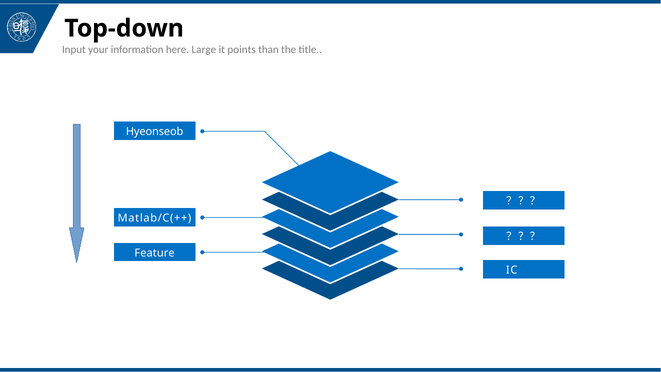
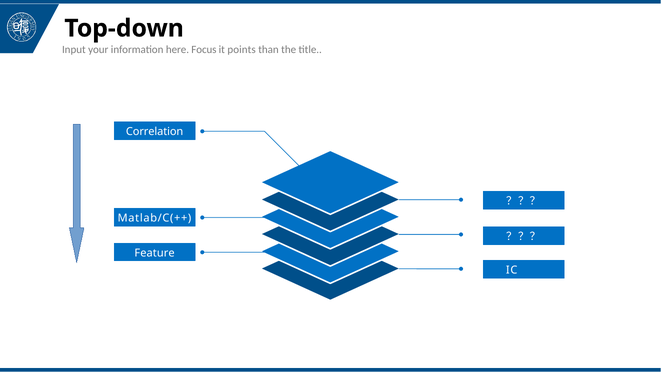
Large: Large -> Focus (204, 49)
Hyeonseob: Hyeonseob -> Correlation (155, 132)
